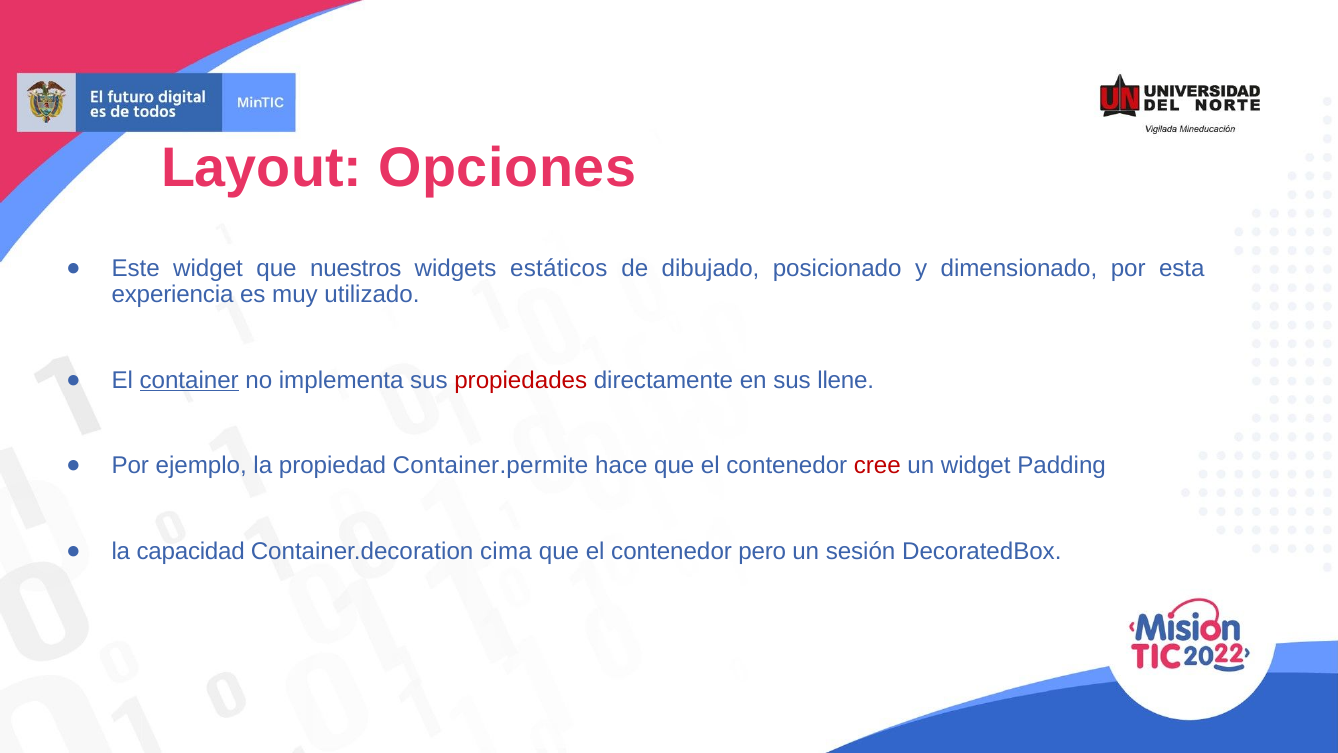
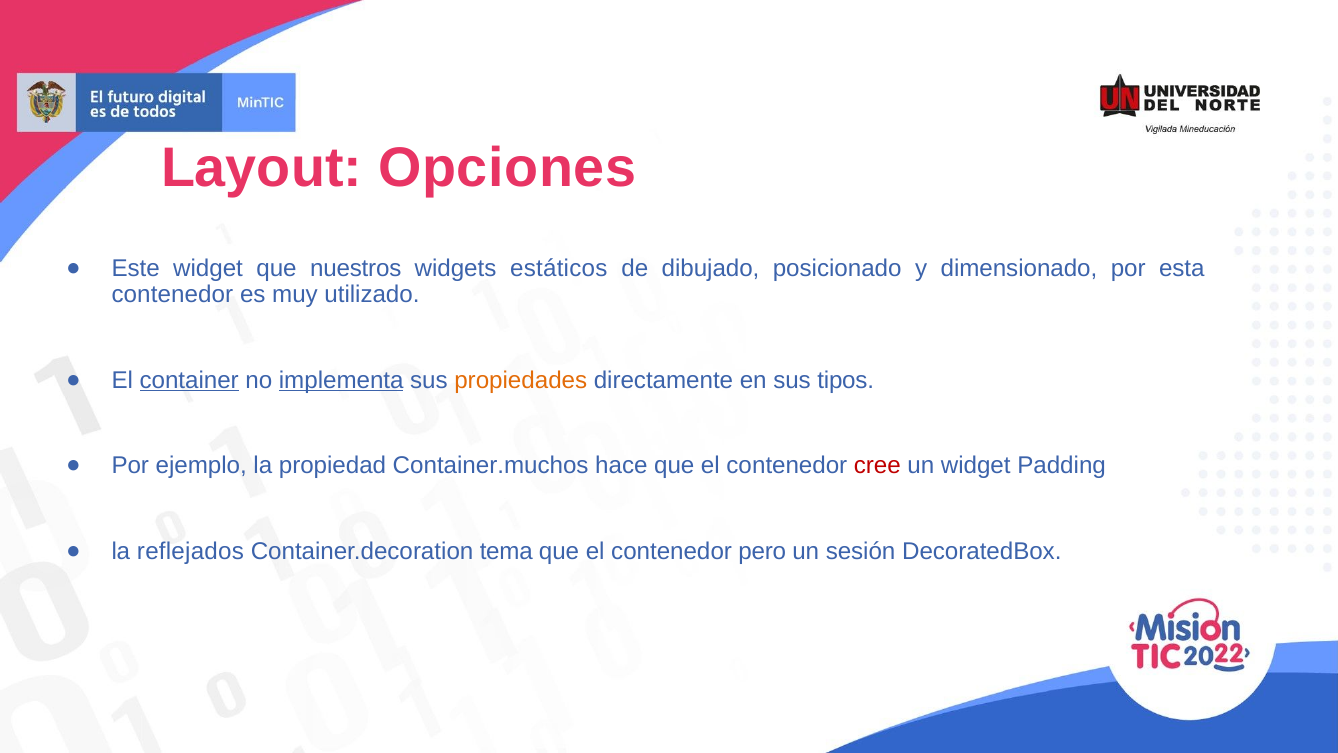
experiencia: experiencia -> contenedor (172, 294)
implementa underline: none -> present (341, 380)
propiedades colour: red -> orange (521, 380)
llene: llene -> tipos (846, 380)
Container.permite: Container.permite -> Container.muchos (491, 466)
capacidad: capacidad -> reflejados (190, 551)
cima: cima -> tema (506, 551)
